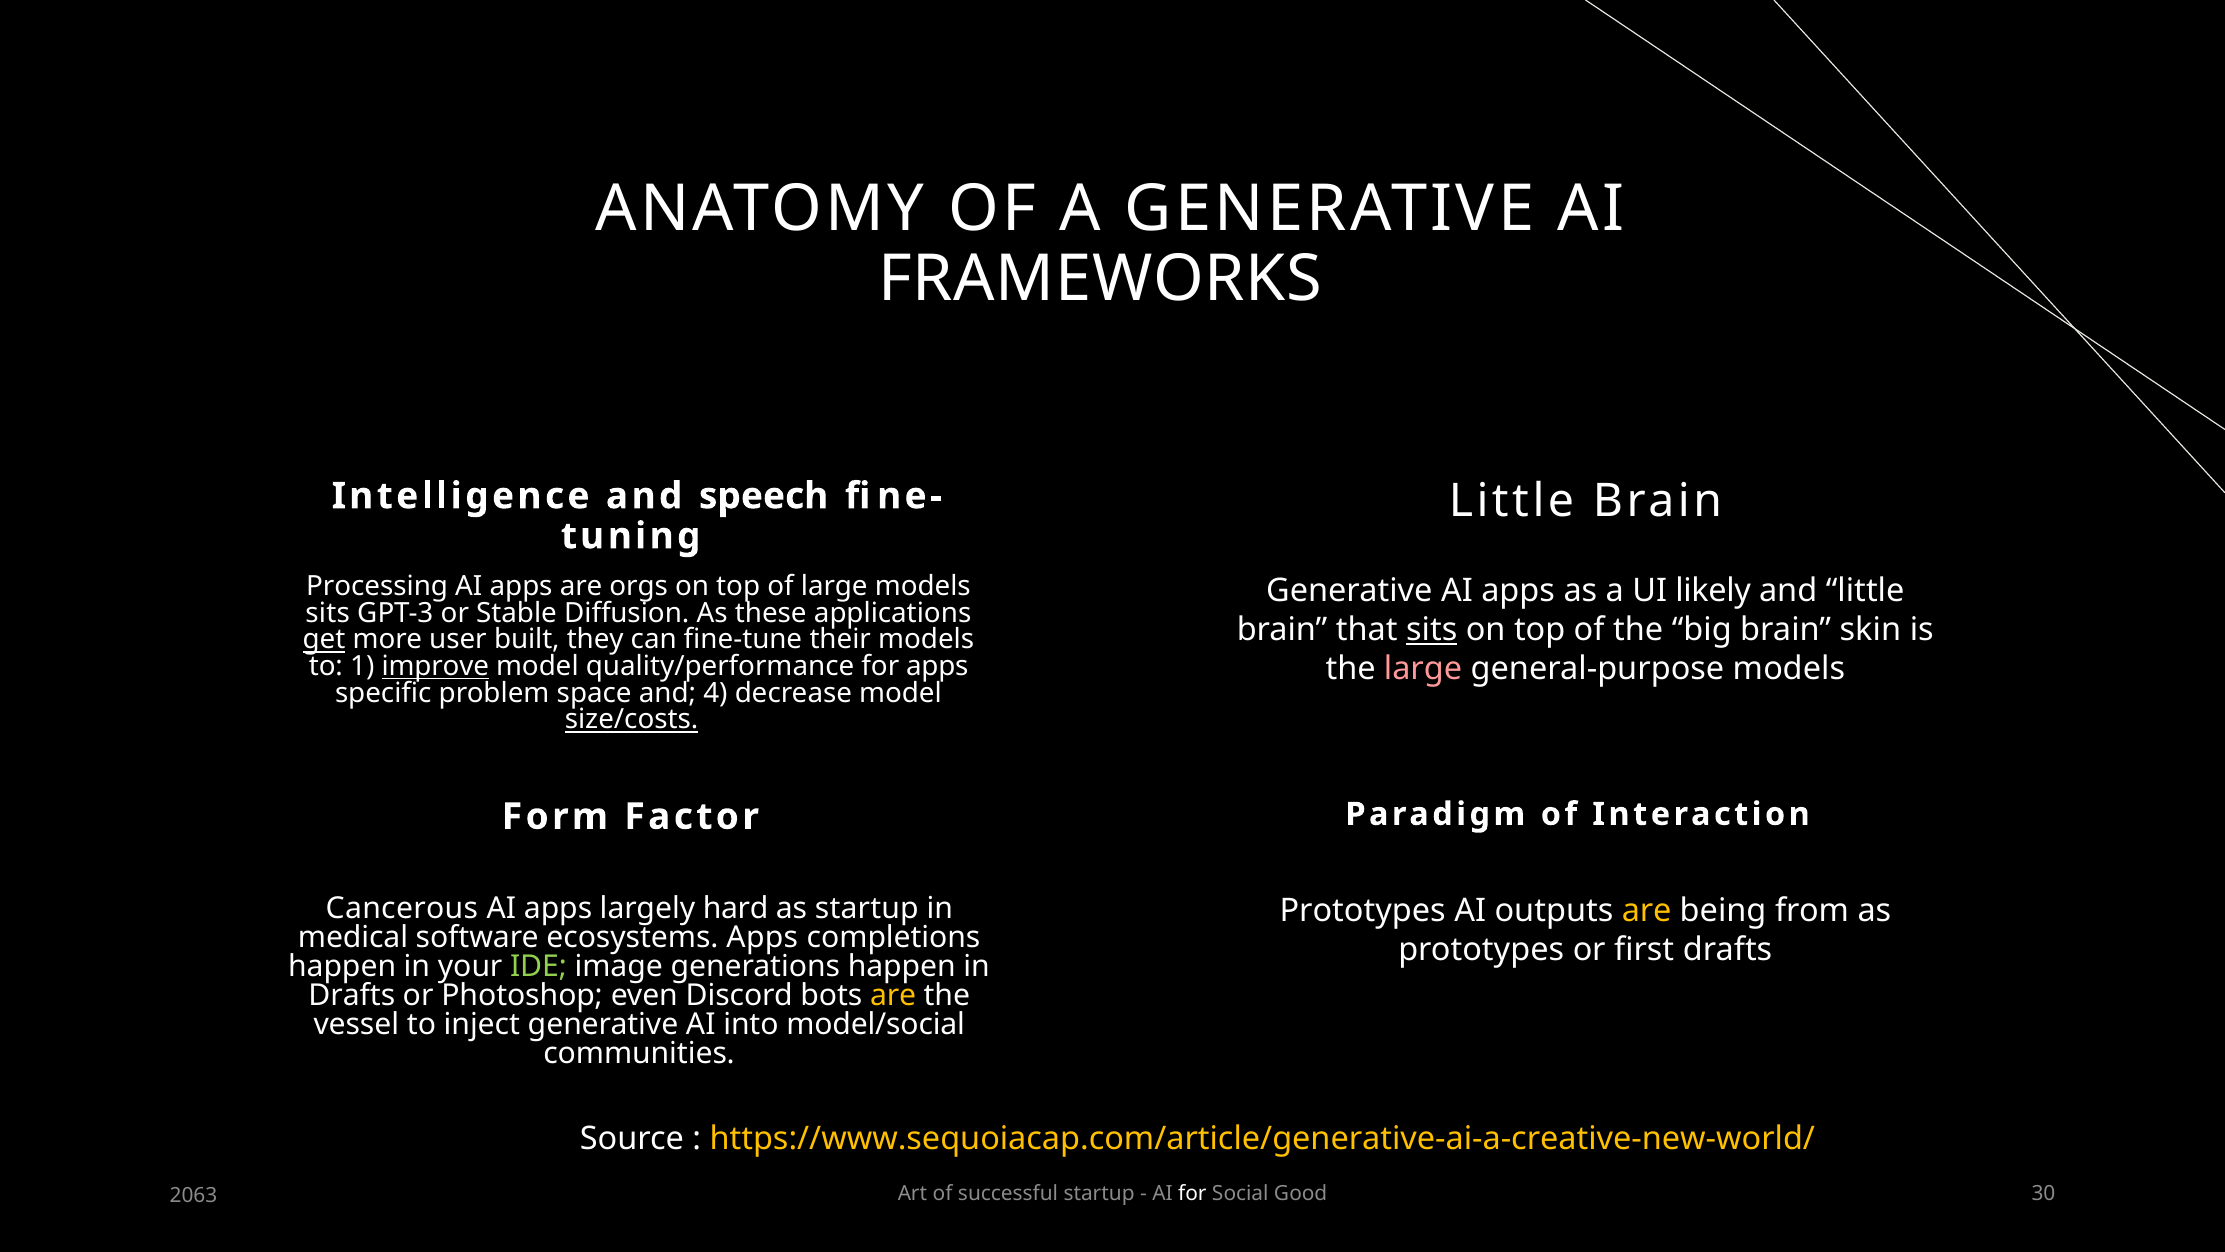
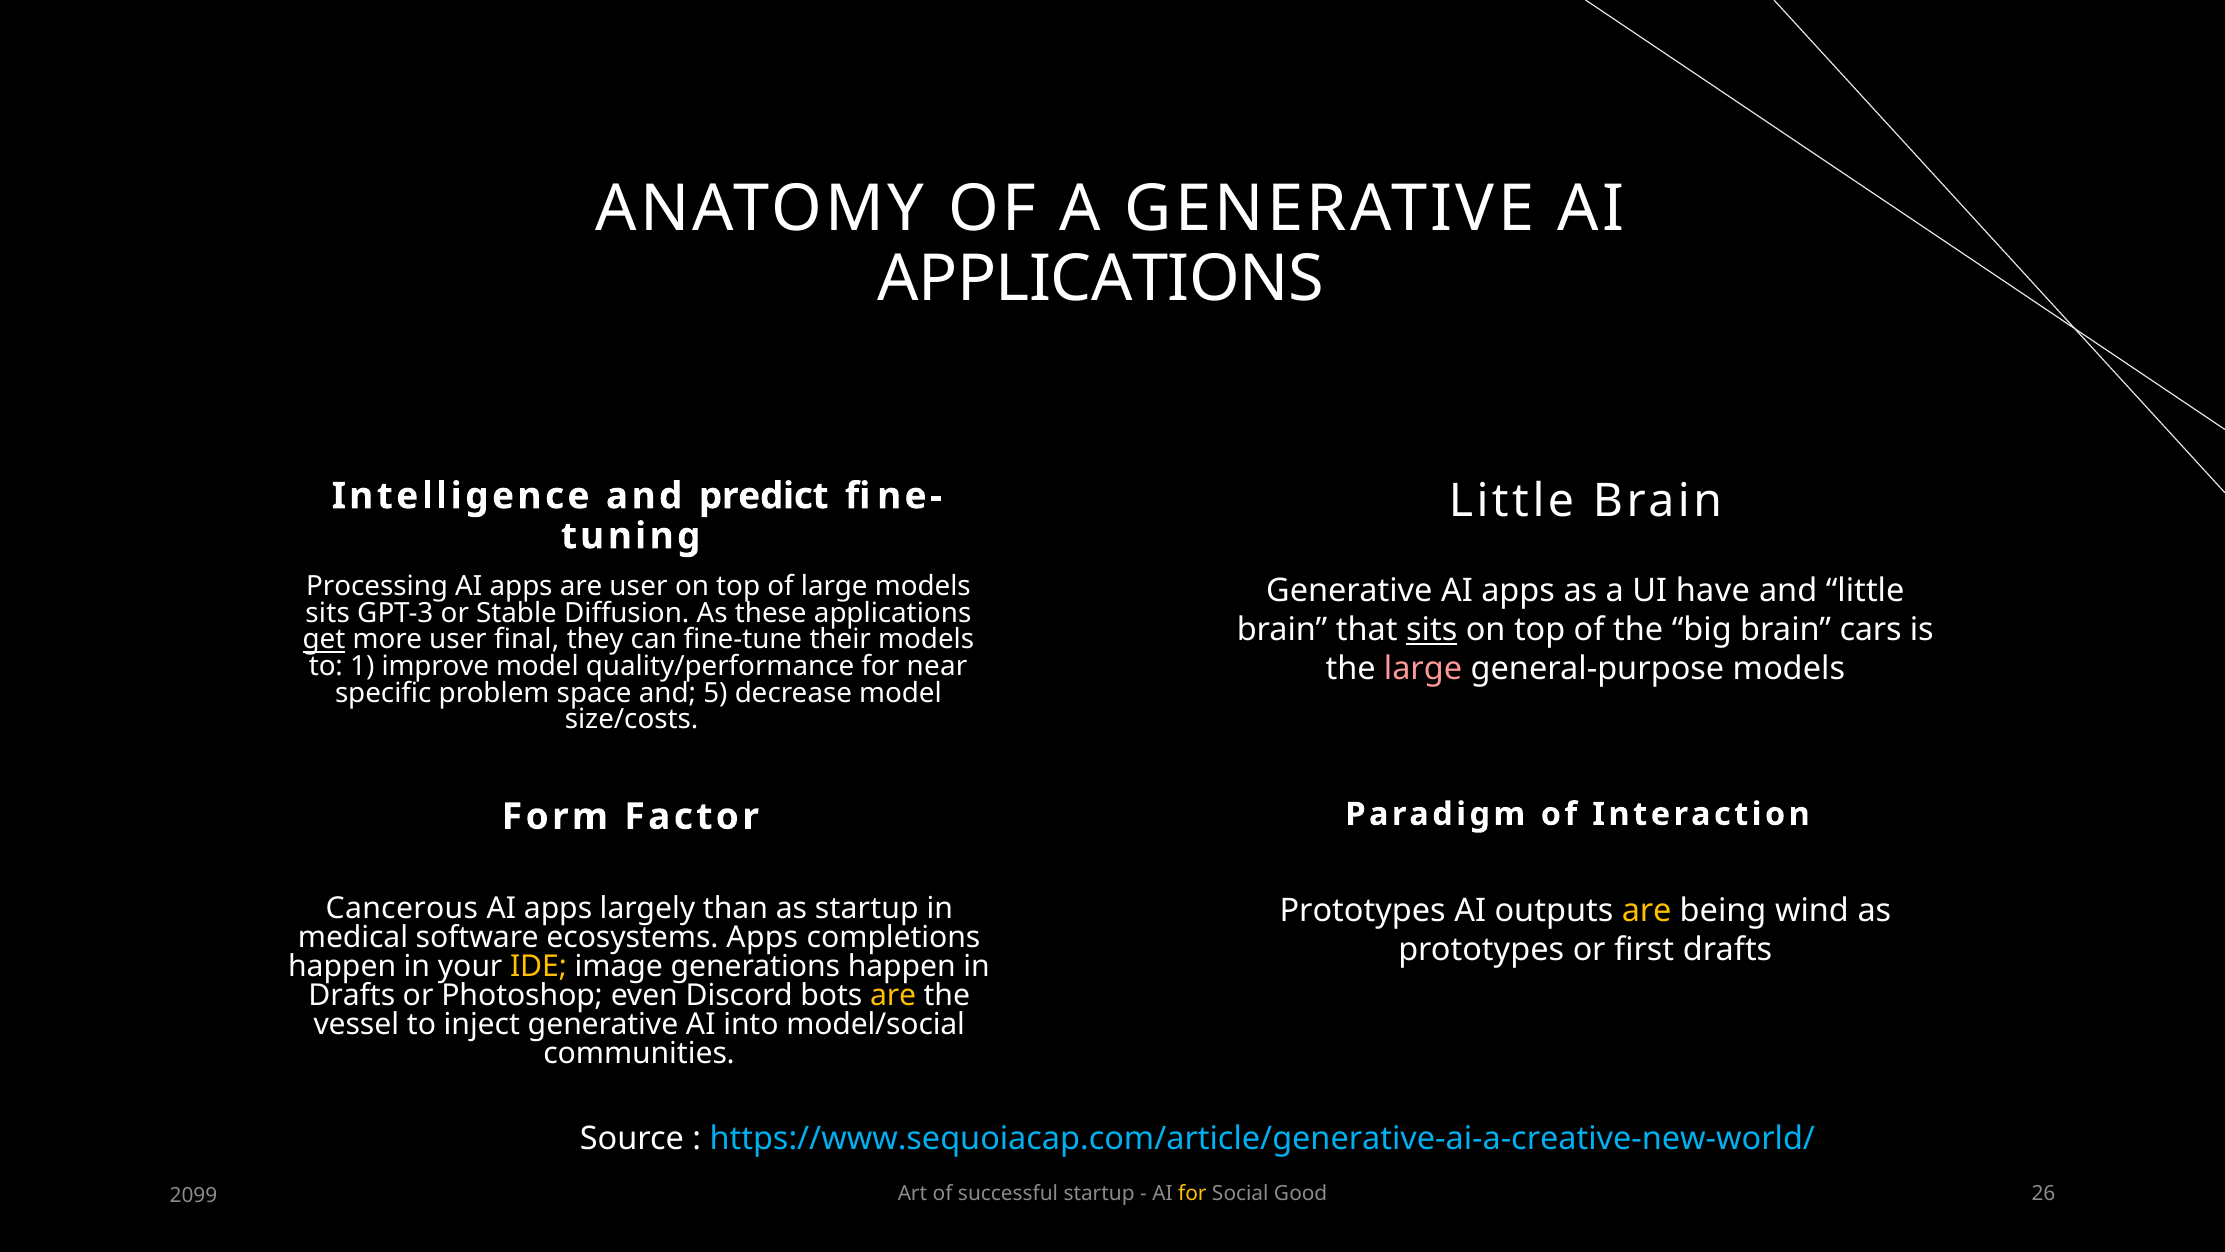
FRAMEWORKS: FRAMEWORKS -> APPLICATIONS (1101, 279)
speech: speech -> predict (764, 496)
are orgs: orgs -> user (638, 586)
likely: likely -> have (1713, 590)
skin: skin -> cars (1871, 629)
built: built -> final (527, 640)
improve underline: present -> none (435, 666)
for apps: apps -> near (937, 666)
4: 4 -> 5 (715, 693)
size/costs underline: present -> none (632, 720)
hard: hard -> than (735, 908)
from: from -> wind (1812, 911)
IDE colour: light green -> yellow (539, 966)
https://www.sequoiacap.com/article/generative-ai-a-creative-new-world/ colour: yellow -> light blue (1262, 1139)
for colour: white -> yellow (1192, 1193)
30: 30 -> 26 (2044, 1193)
2063: 2063 -> 2099 (193, 1195)
